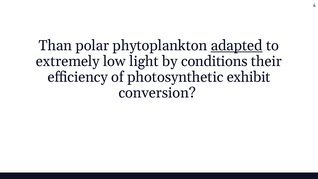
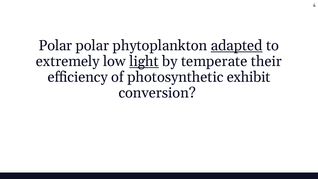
Than: Than -> Polar (55, 46)
light underline: none -> present (144, 61)
conditions: conditions -> temperate (214, 61)
